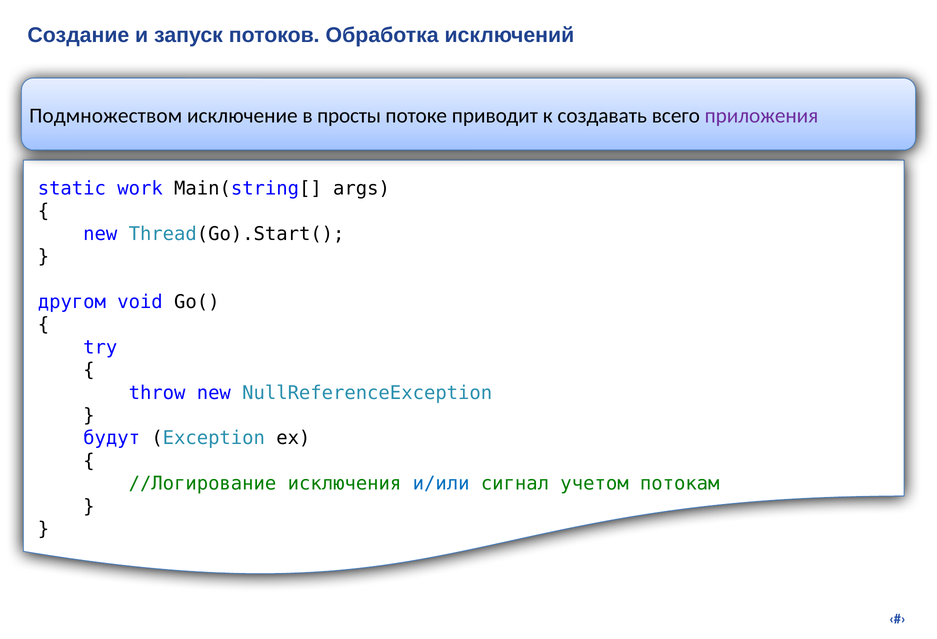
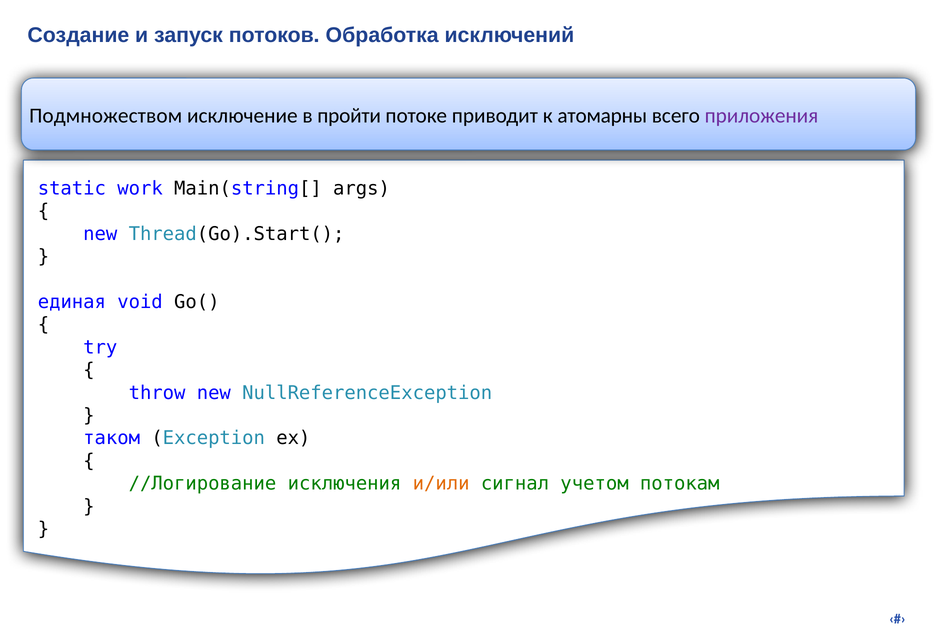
просты: просты -> пройти (349, 116)
создавать: создавать -> атомарны (602, 116)
другом: другом -> единая (72, 302)
будут: будут -> таком (112, 438)
и/или colour: blue -> orange (441, 484)
